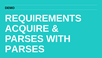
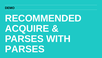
REQUIREMENTS: REQUIREMENTS -> RECOMMENDED (43, 18)
